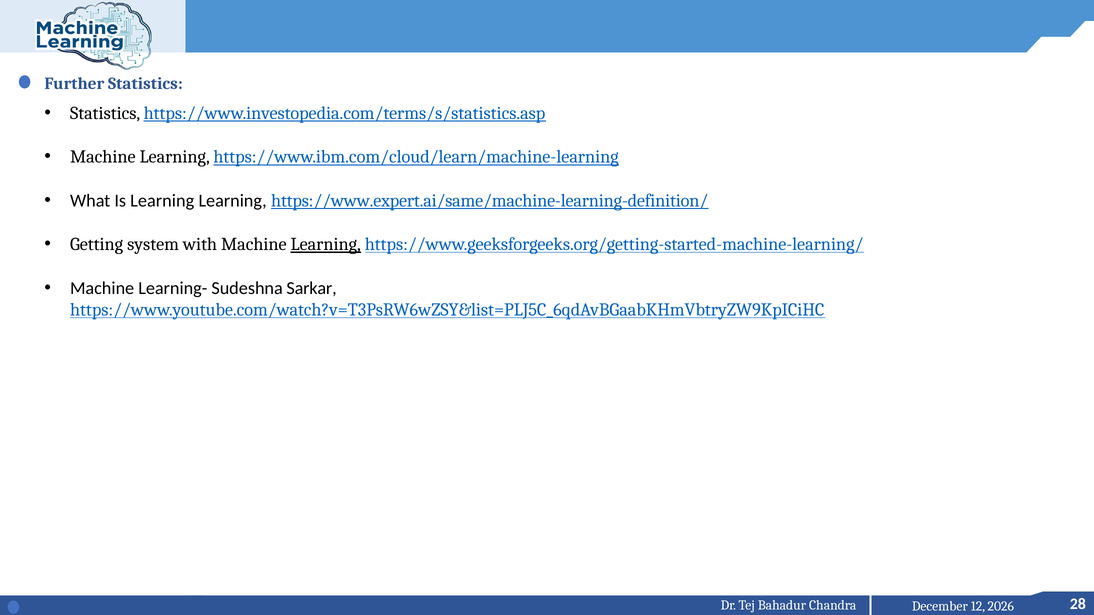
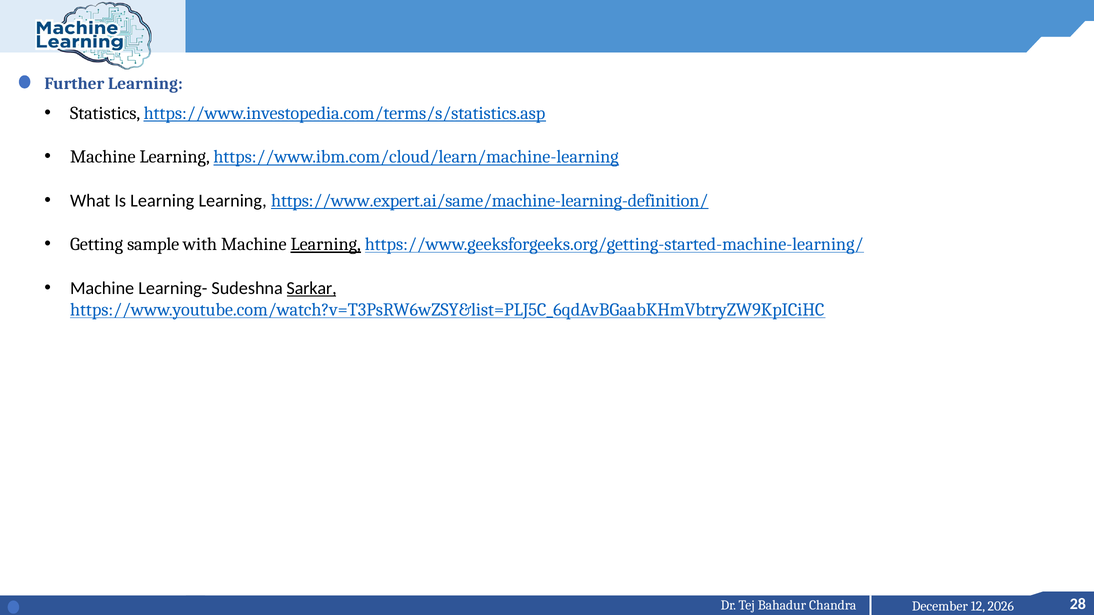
Further Statistics: Statistics -> Learning (145, 84)
system: system -> sample (153, 245)
Sarkar underline: none -> present (312, 288)
